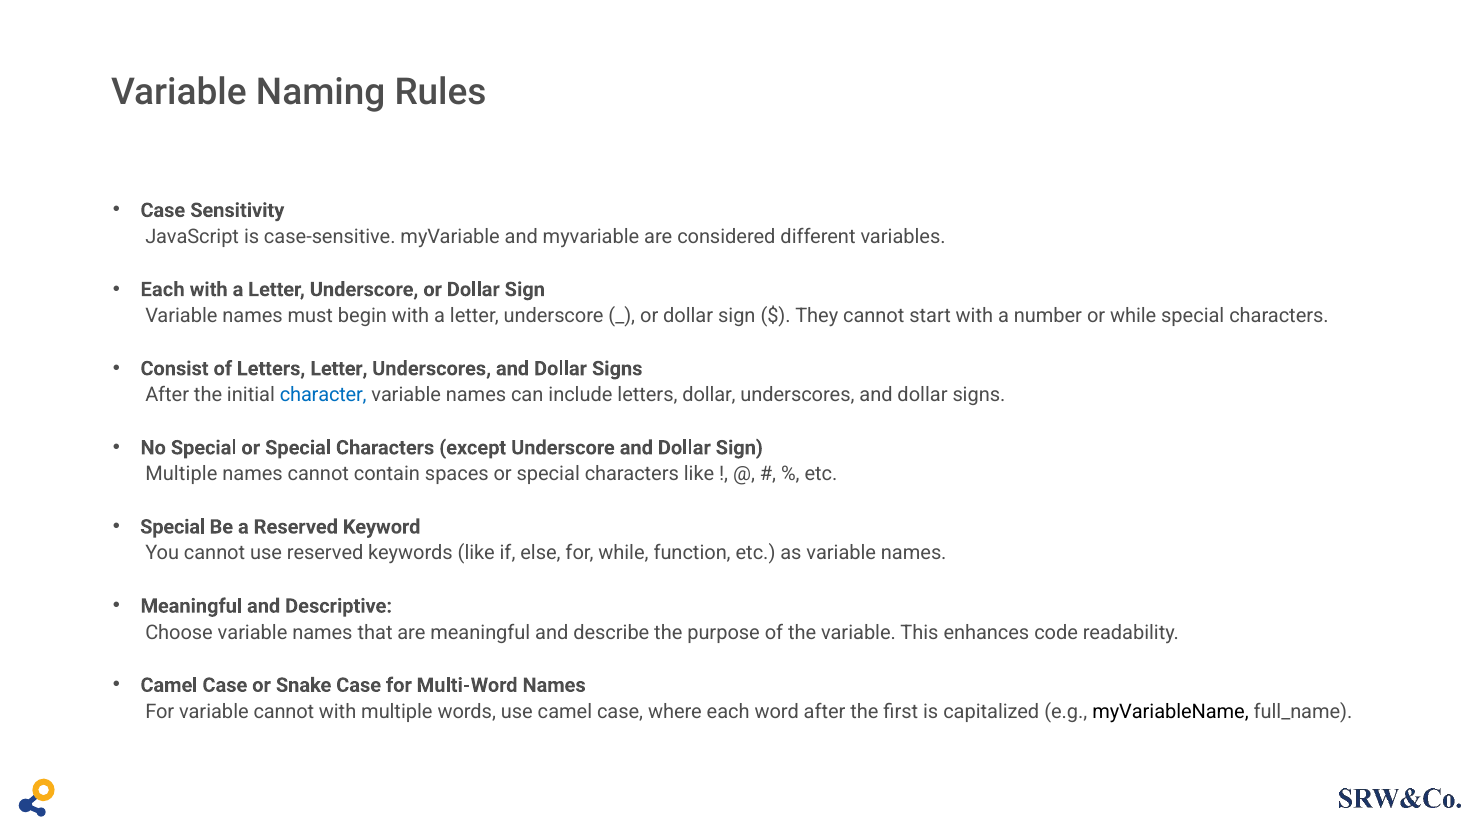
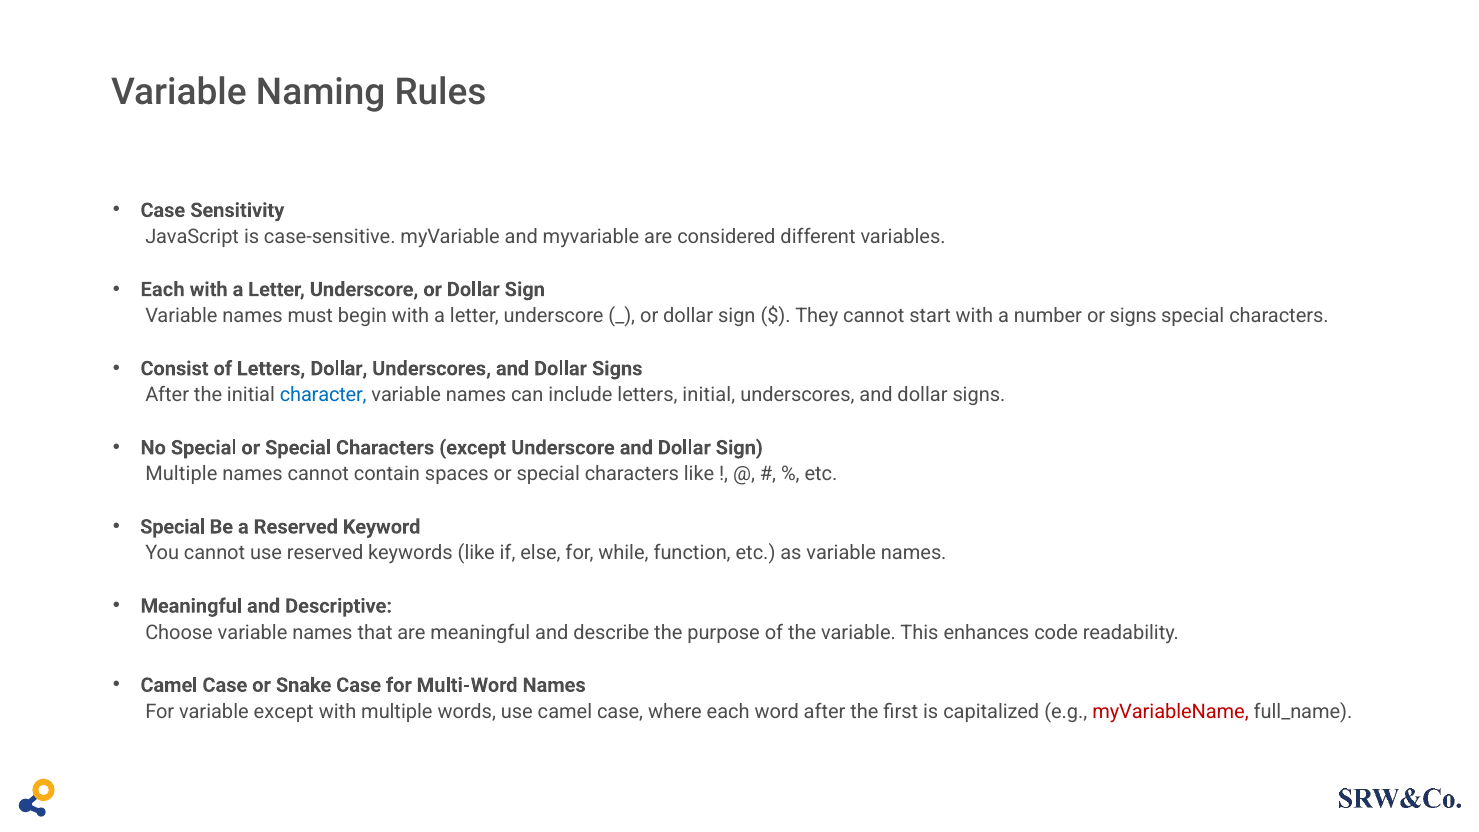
or while: while -> signs (1133, 316)
Letters Letter: Letter -> Dollar (339, 369)
letters dollar: dollar -> initial (709, 395)
variable cannot: cannot -> except (284, 712)
myVariableName colour: black -> red (1170, 712)
